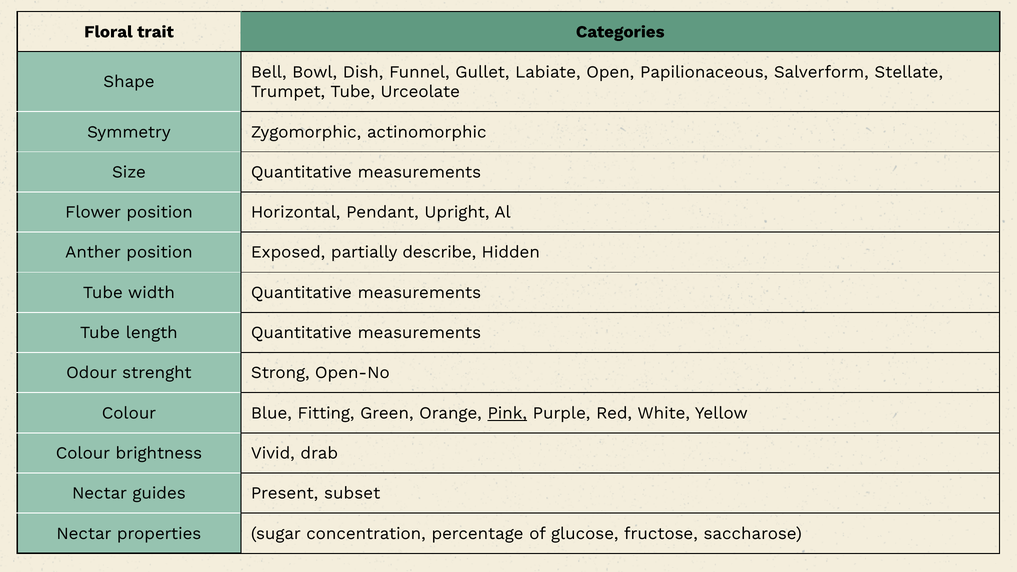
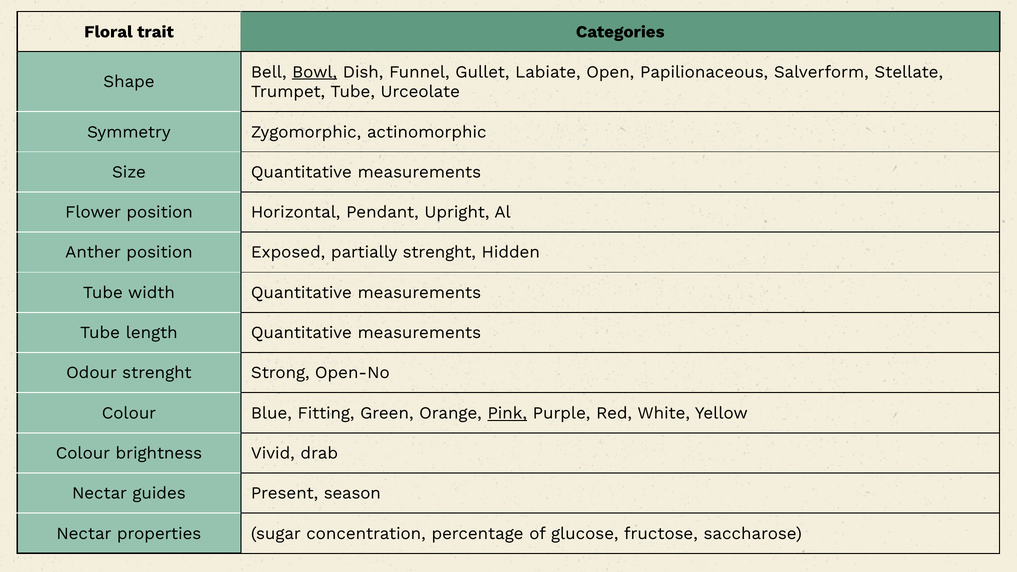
Bowl underline: none -> present (315, 72)
partially describe: describe -> strenght (439, 252)
subset: subset -> season (352, 493)
